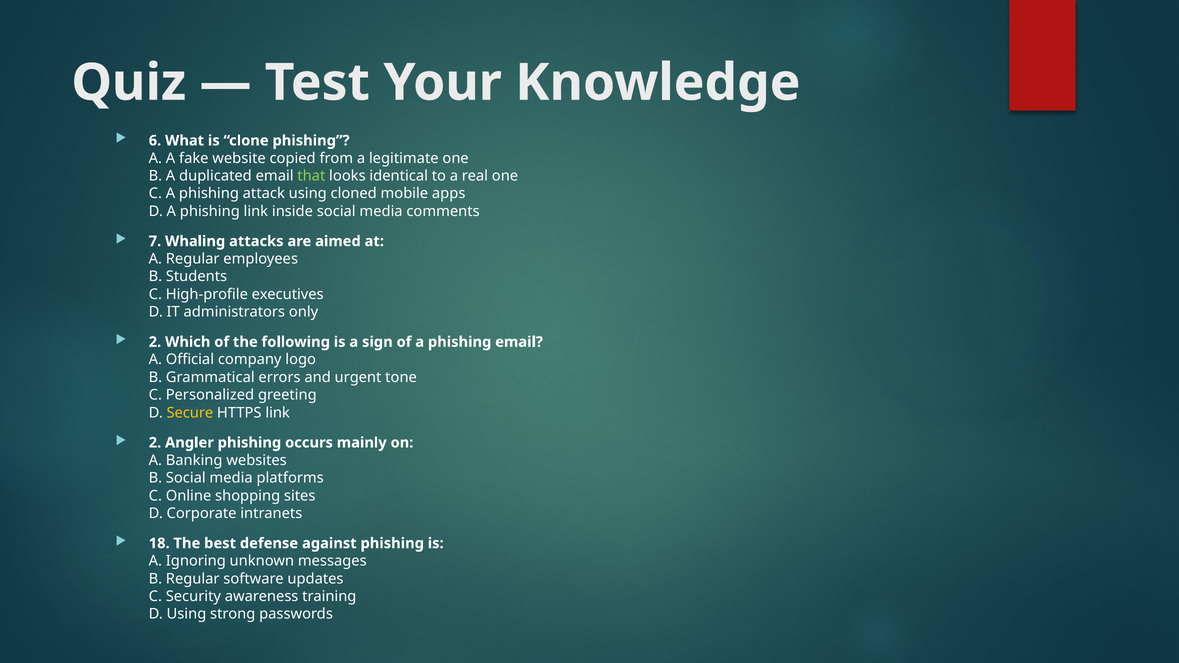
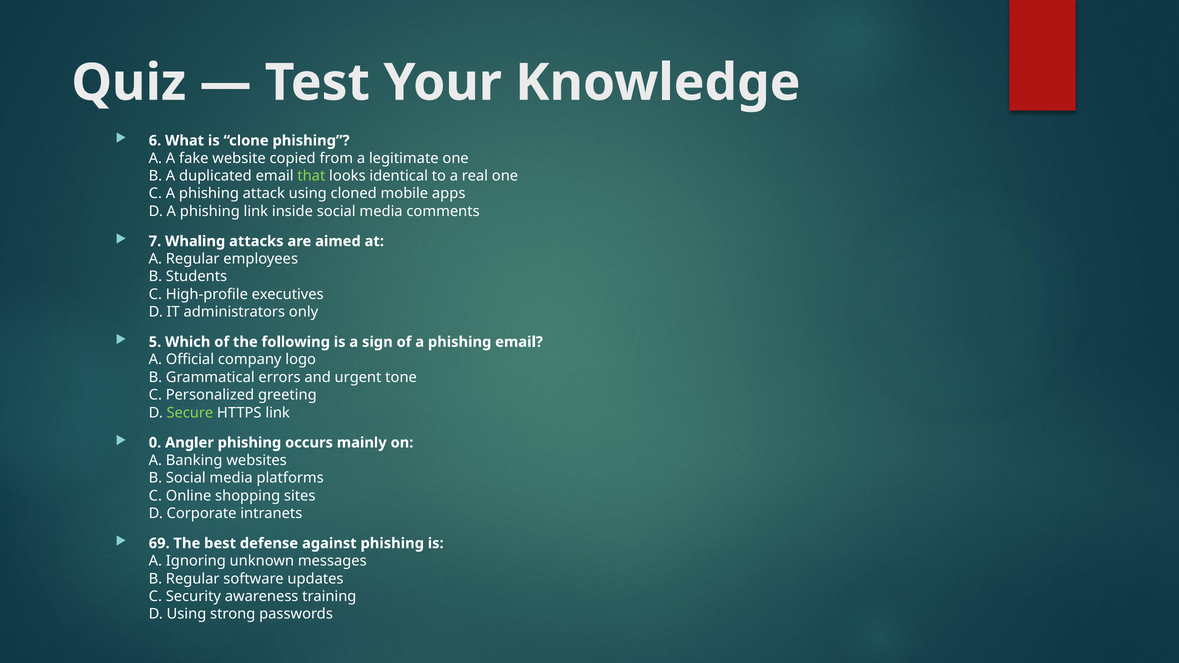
2: 2 -> 5 (155, 342)
Secure colour: yellow -> light green (190, 413)
2: 2 -> 0 (155, 443)
18: 18 -> 69 (159, 543)
